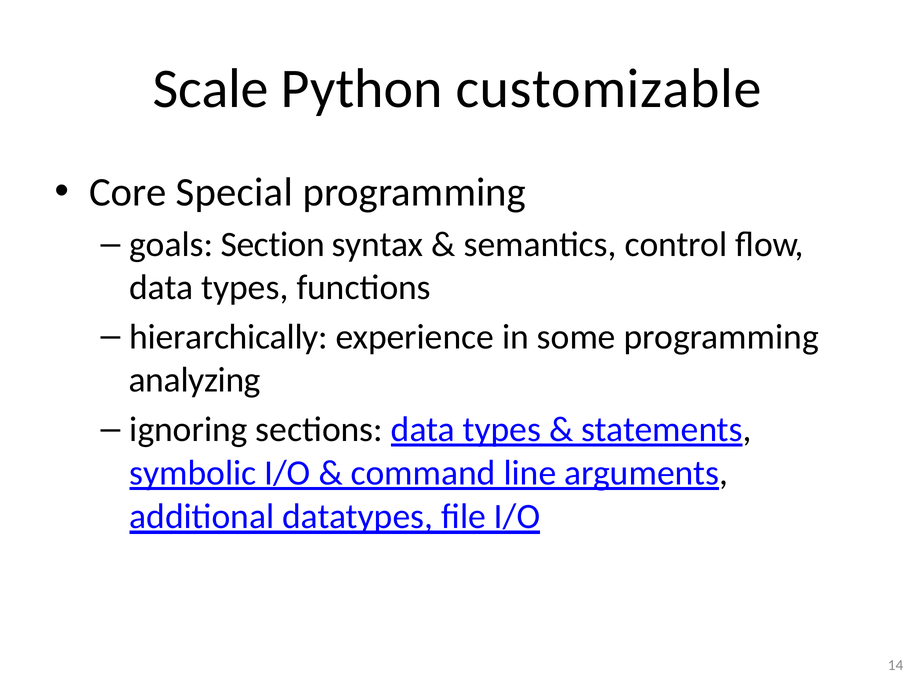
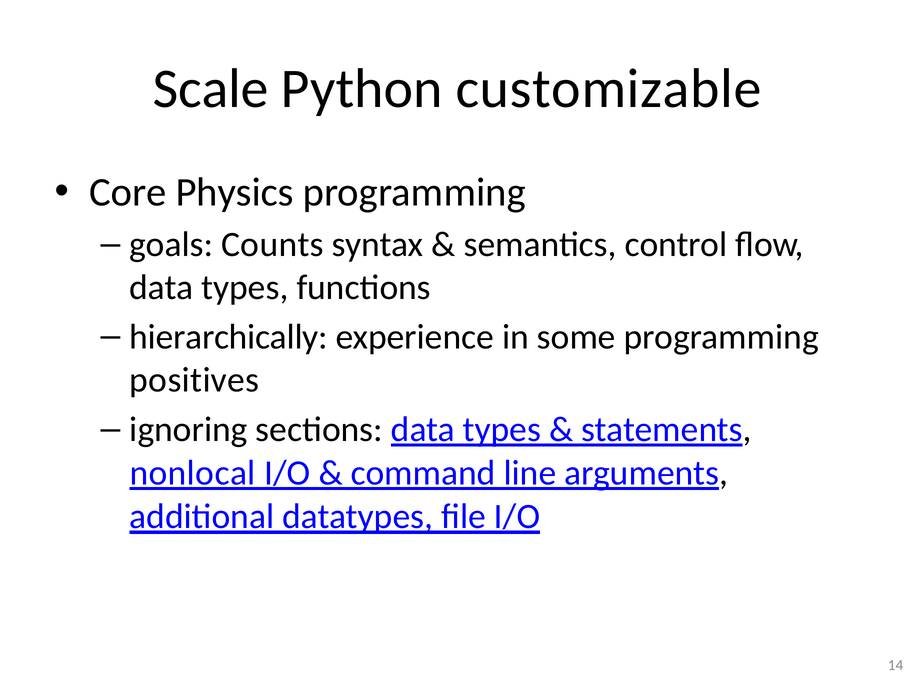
Special: Special -> Physics (235, 192)
Section: Section -> Counts (272, 245)
analyzing: analyzing -> positives (194, 380)
symbolic: symbolic -> nonlocal (193, 473)
